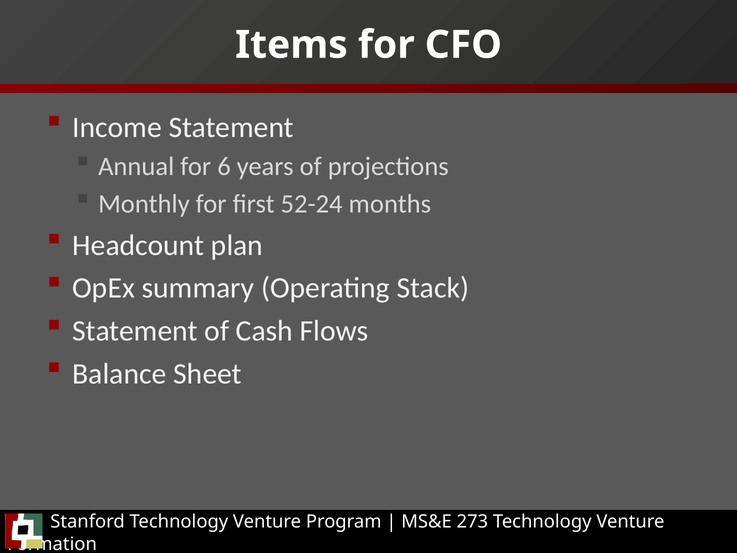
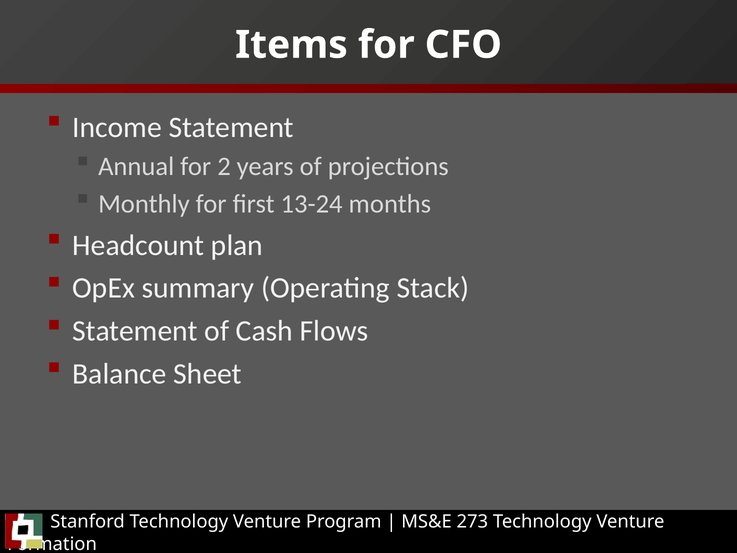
6: 6 -> 2 (224, 166)
52-24: 52-24 -> 13-24 (312, 204)
